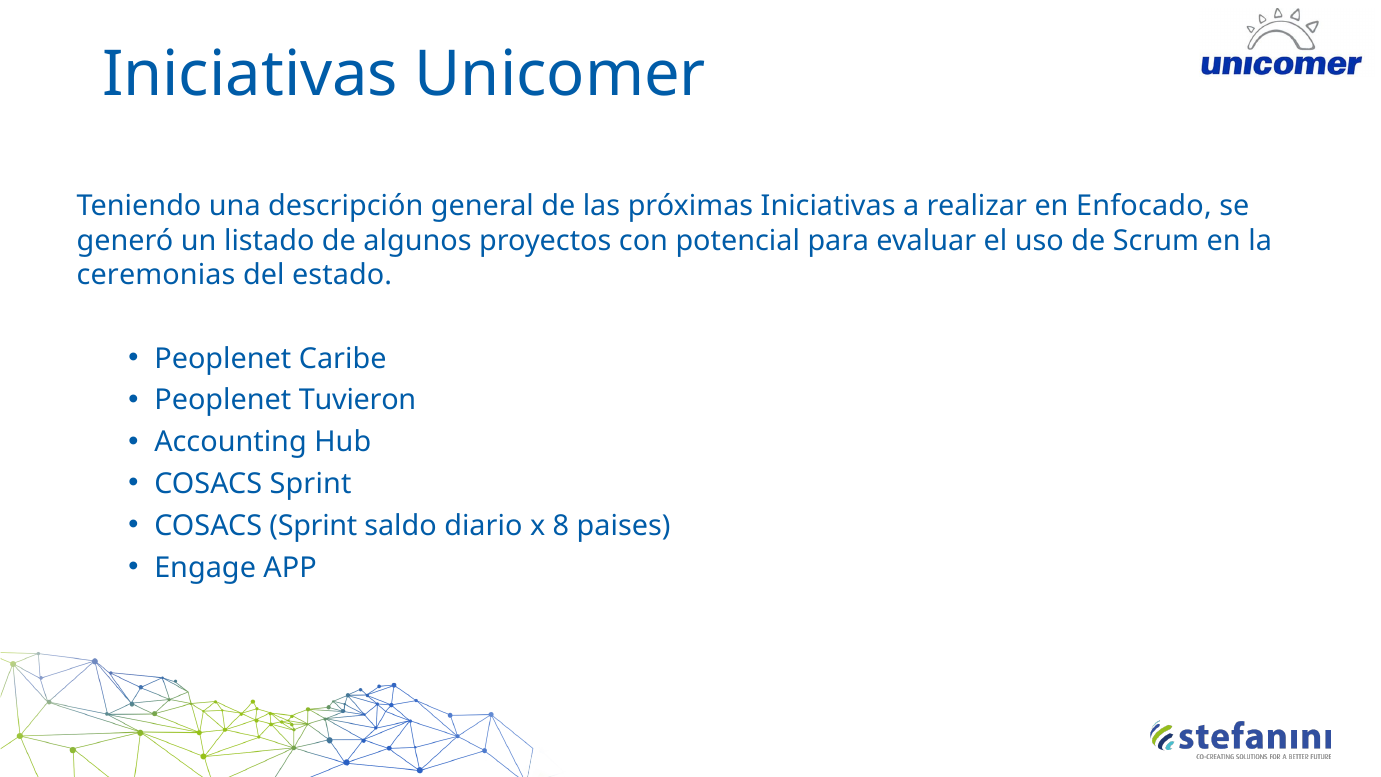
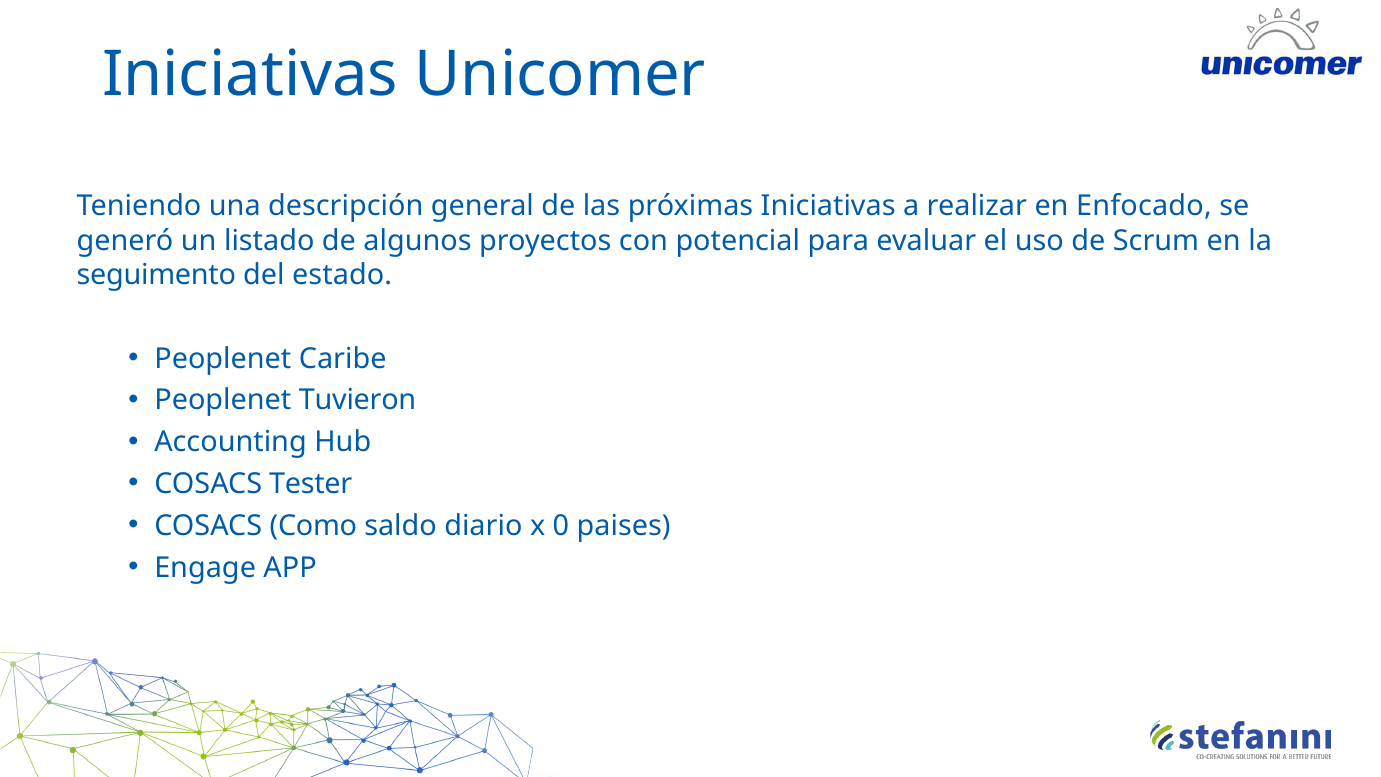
ceremonias: ceremonias -> seguimento (156, 275)
Sprint: Sprint -> Tester (311, 484)
Sprint: Sprint -> Como (313, 526)
8: 8 -> 0 (561, 526)
